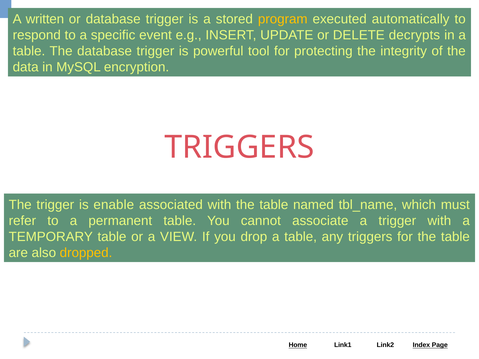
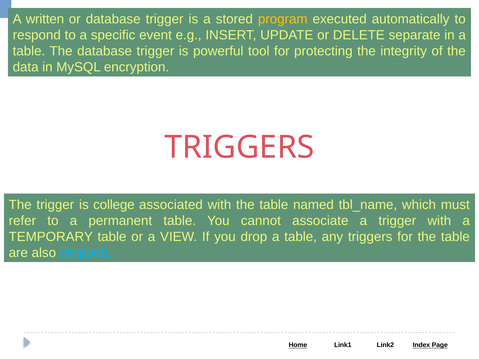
decrypts: decrypts -> separate (415, 35)
enable: enable -> college (114, 205)
dropped colour: yellow -> light blue (86, 253)
